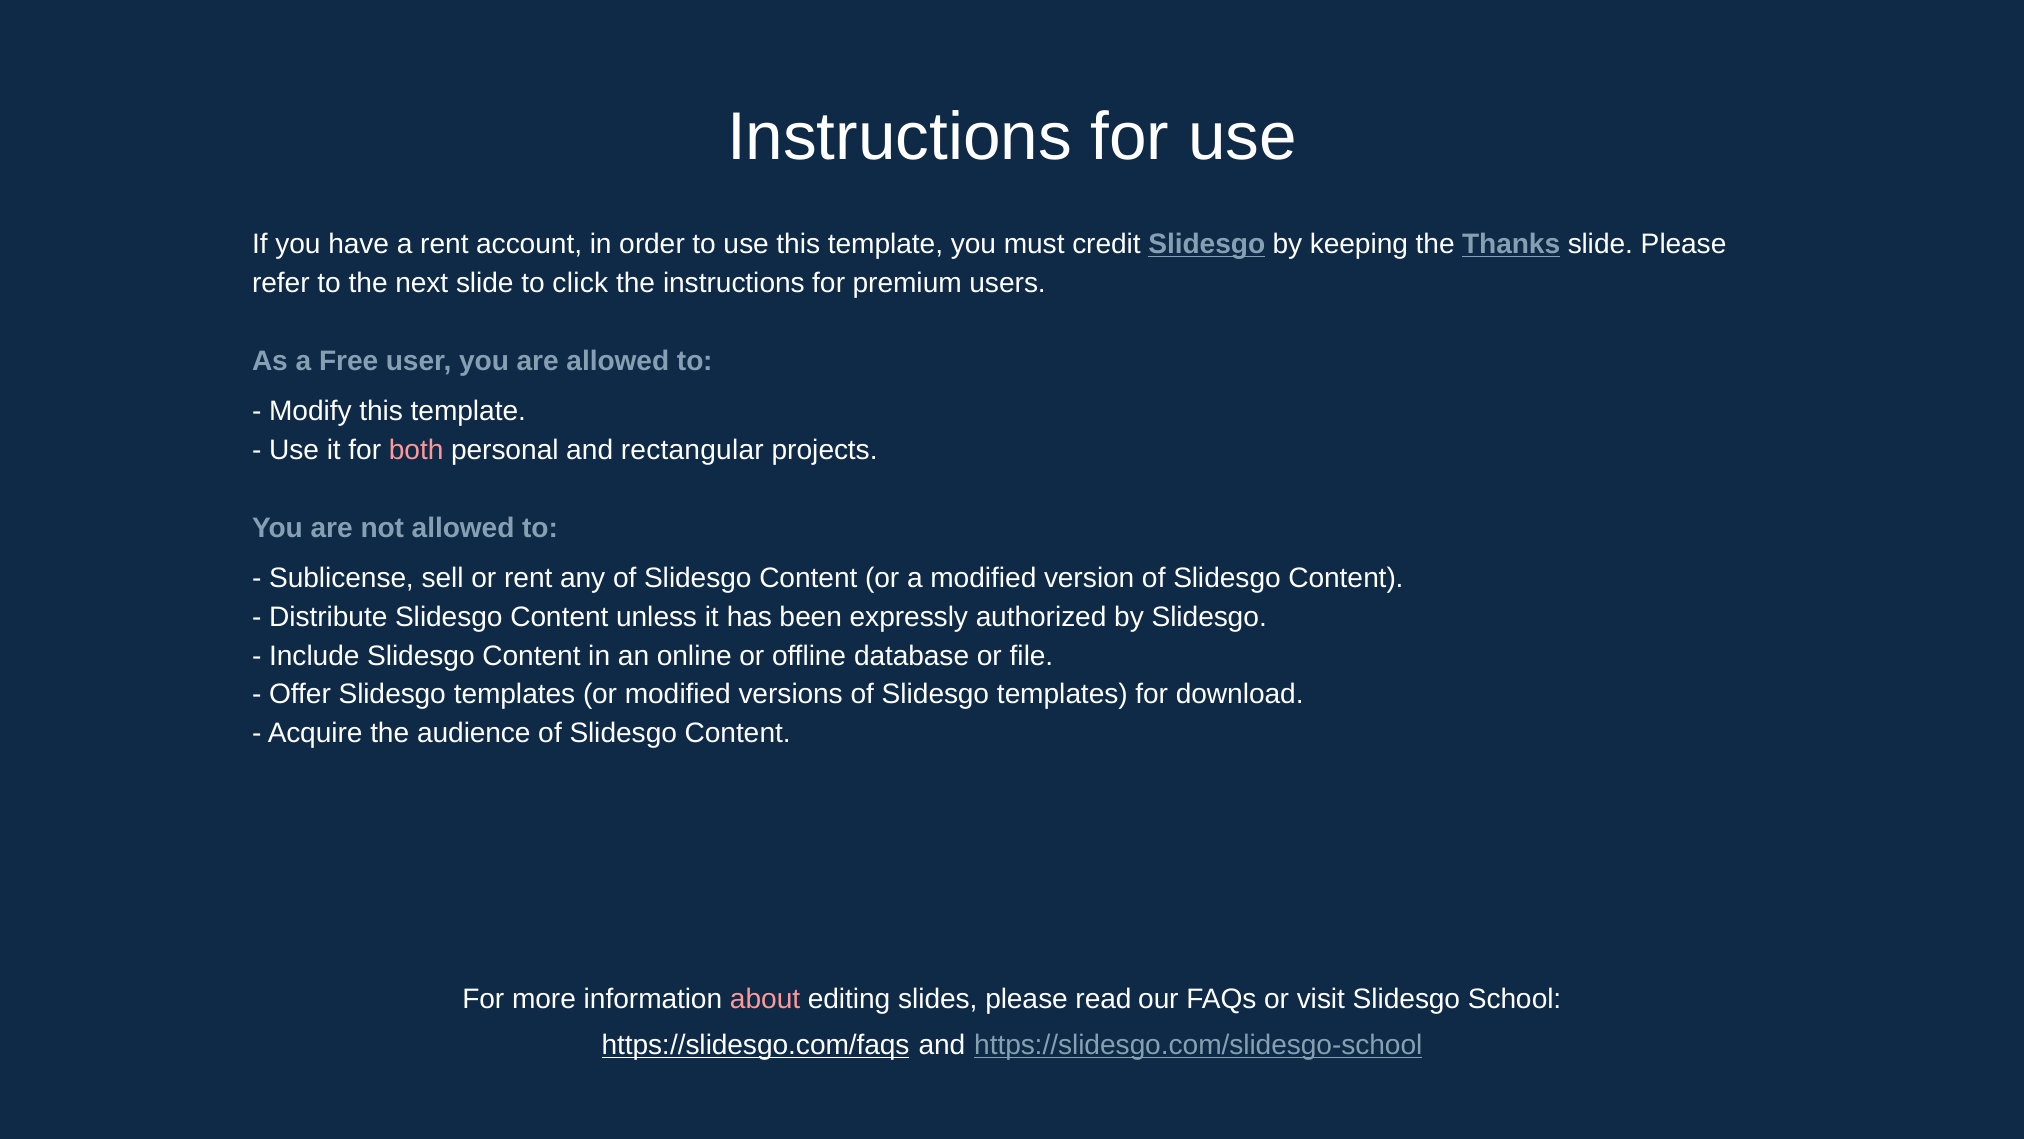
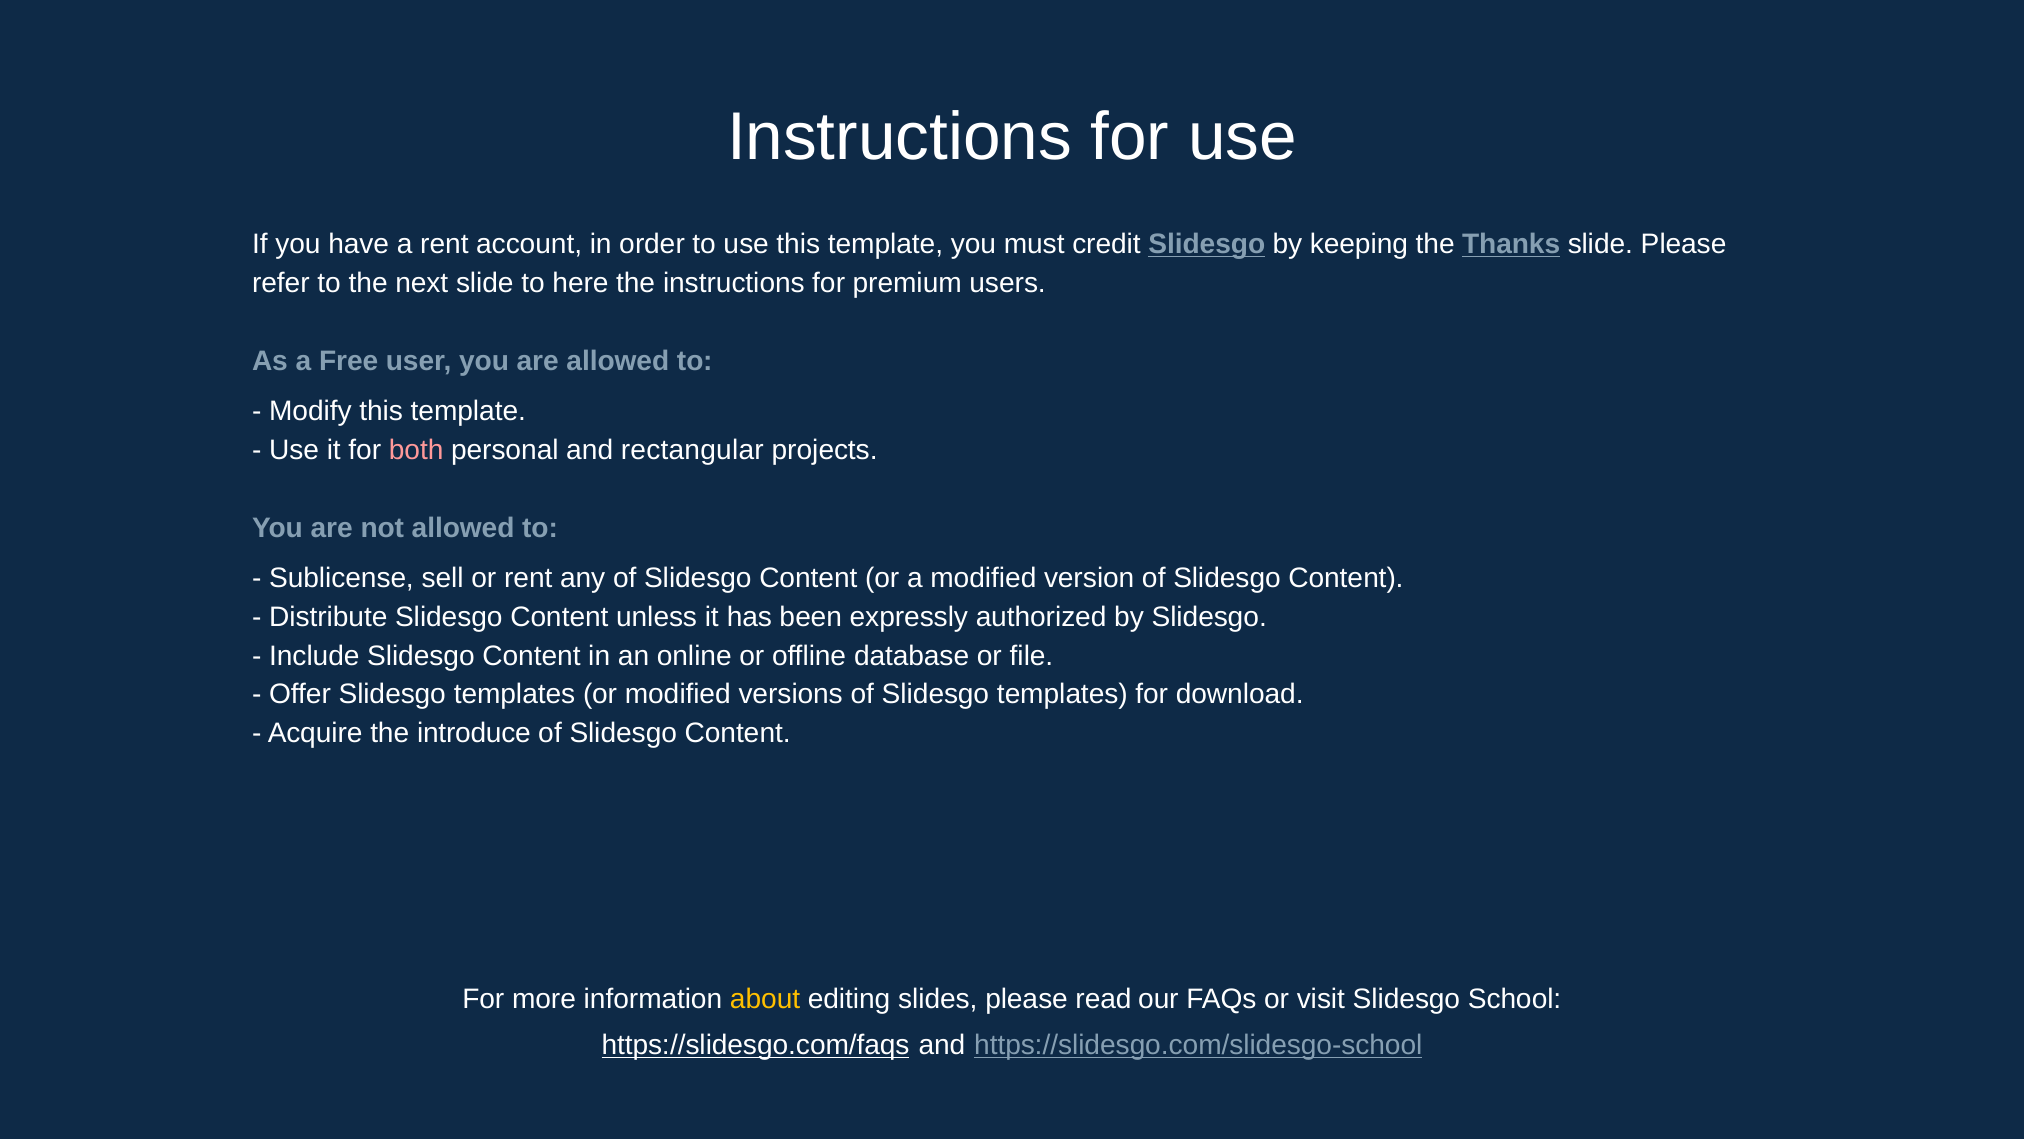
click: click -> here (581, 283)
audience: audience -> introduce (474, 733)
about colour: pink -> yellow (765, 999)
